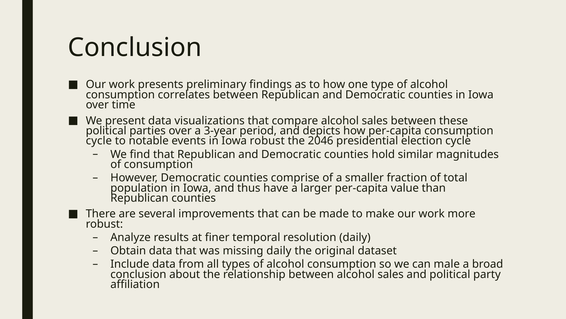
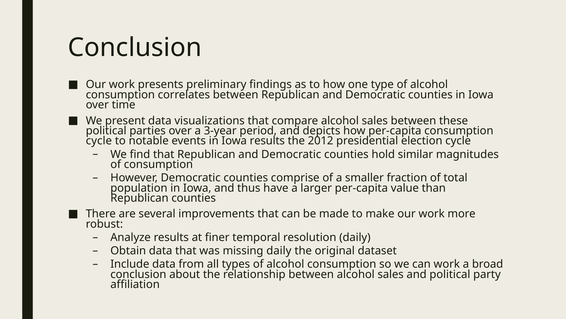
Iowa robust: robust -> results (267, 141)
2046: 2046 -> 2012 (321, 141)
can male: male -> work (447, 264)
